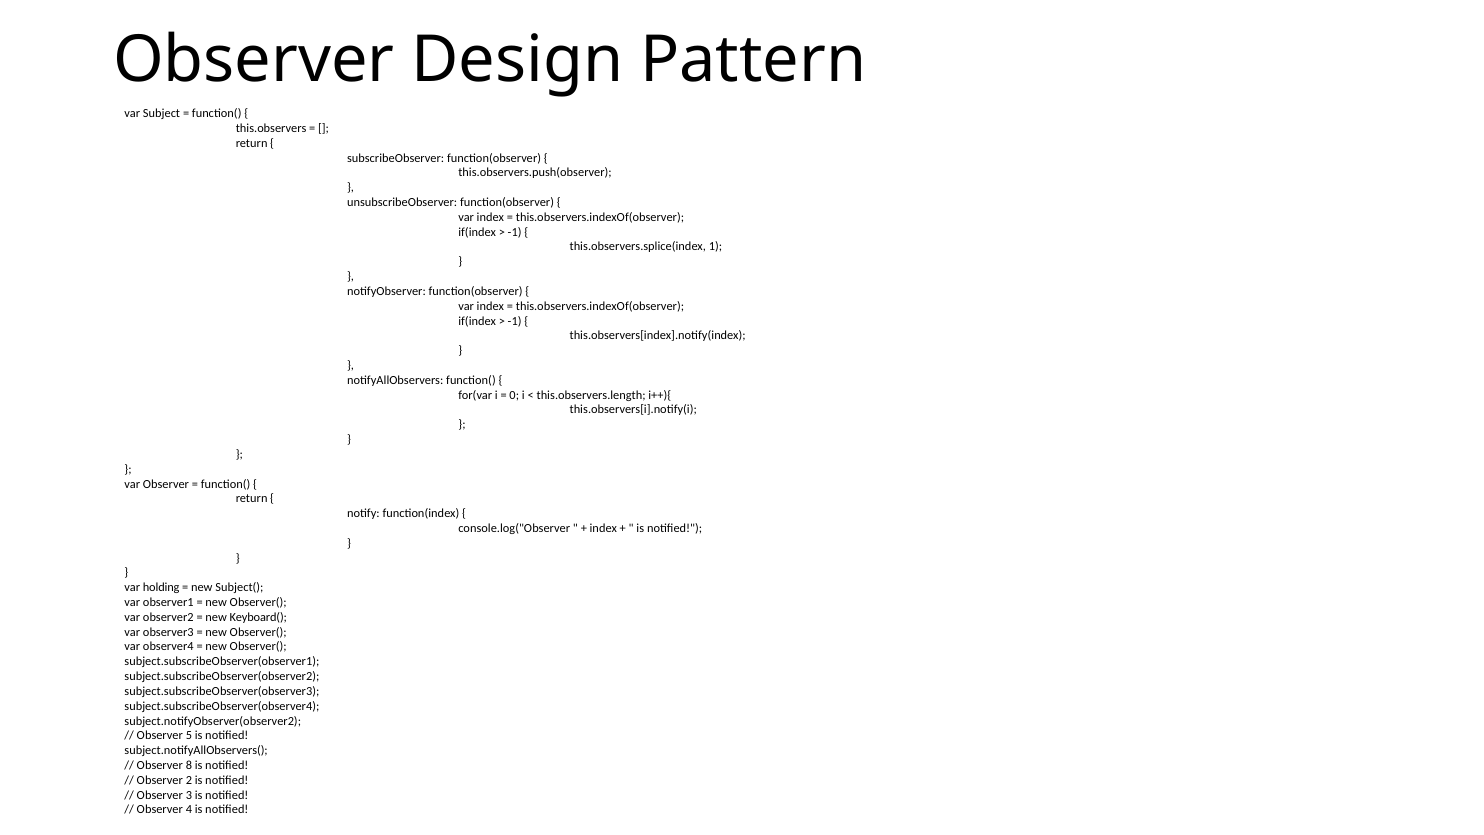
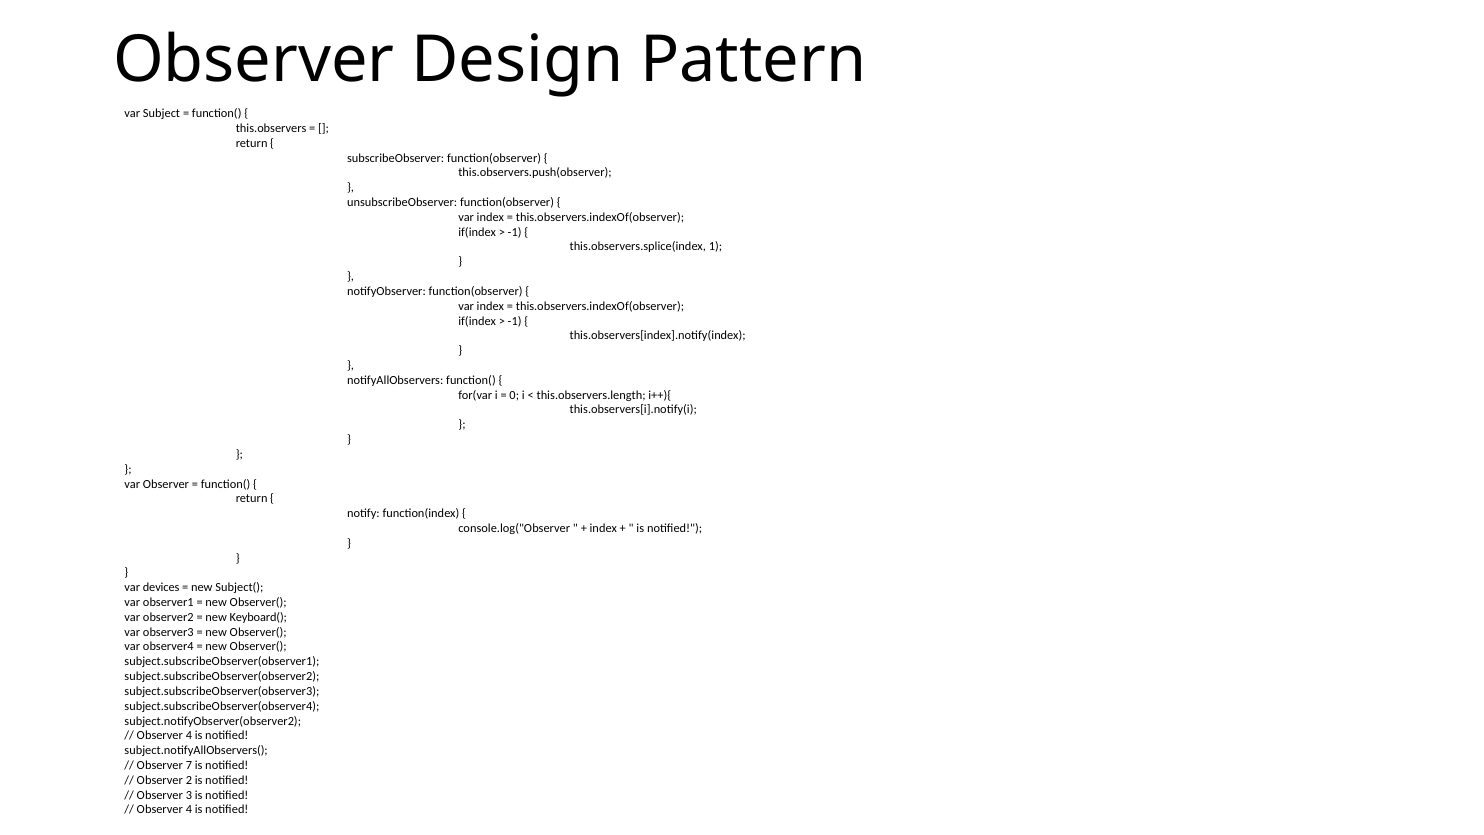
holding: holding -> devices (161, 587)
5: 5 -> 4 (189, 736)
8: 8 -> 7 (189, 765)
